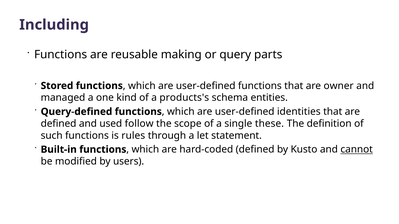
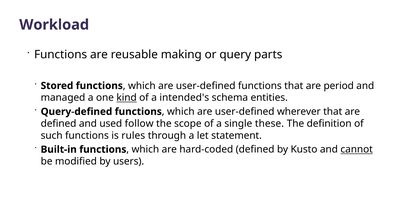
Including: Including -> Workload (54, 25)
owner: owner -> period (339, 86)
kind underline: none -> present (127, 98)
products's: products's -> intended's (184, 98)
identities: identities -> wherever (299, 112)
